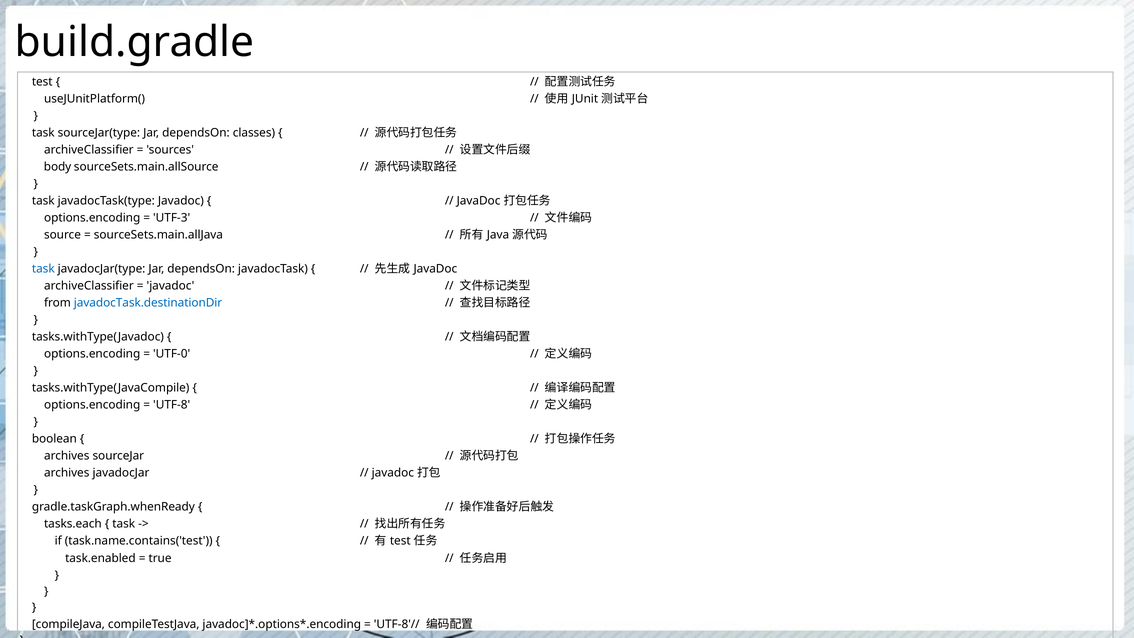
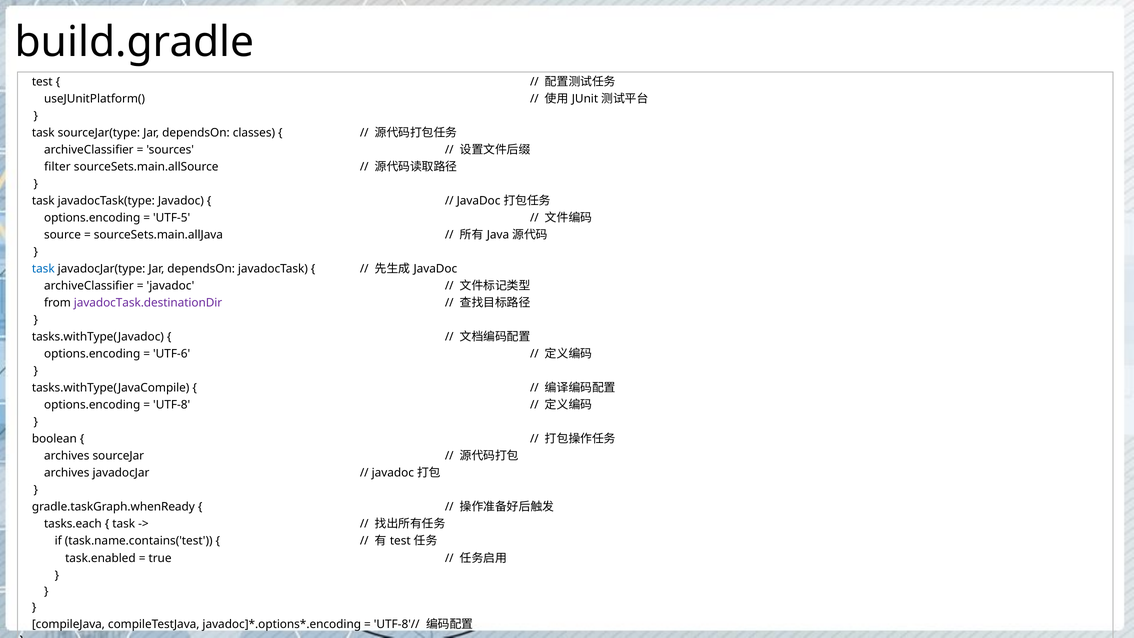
body: body -> filter (57, 167)
UTF-3: UTF-3 -> UTF-5 (172, 218)
javadocTask.destinationDir colour: blue -> purple (148, 303)
UTF-0: UTF-0 -> UTF-6 (172, 354)
